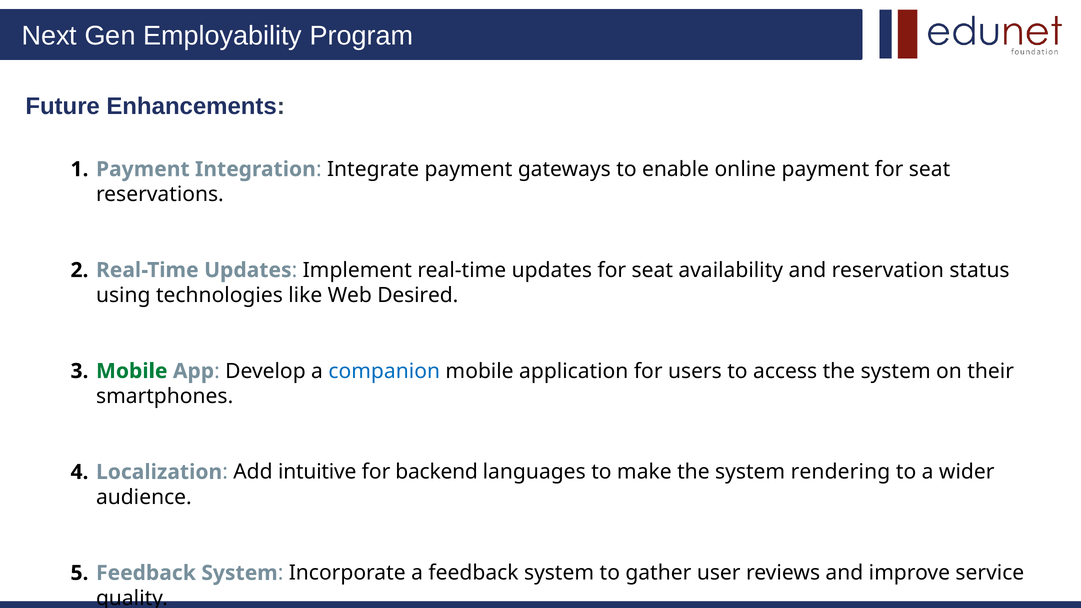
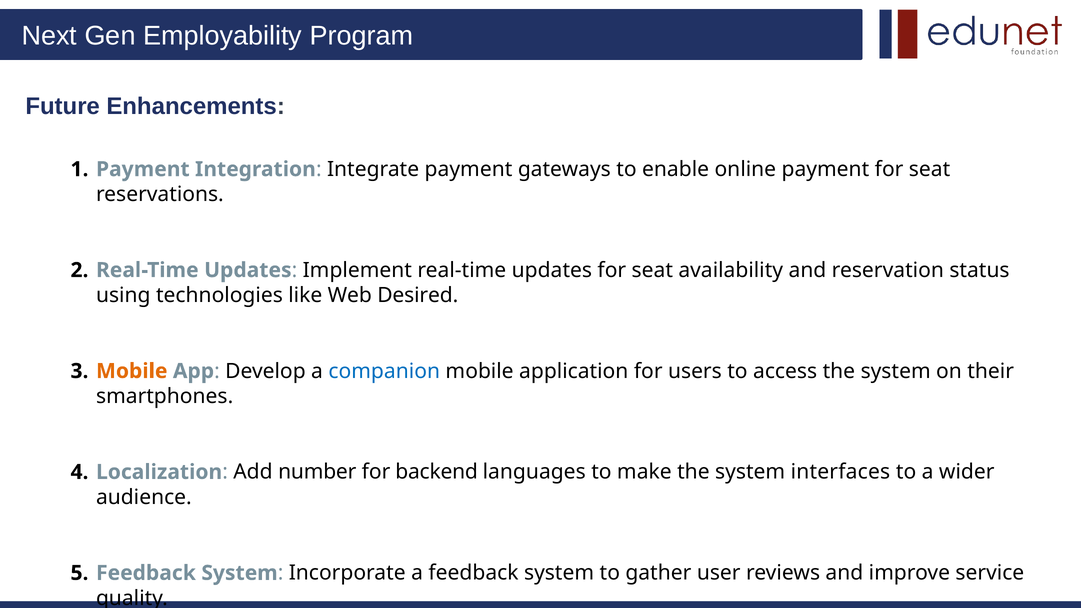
Mobile colour: green -> orange (132, 371)
intuitive: intuitive -> number (317, 472)
rendering: rendering -> interfaces (840, 472)
